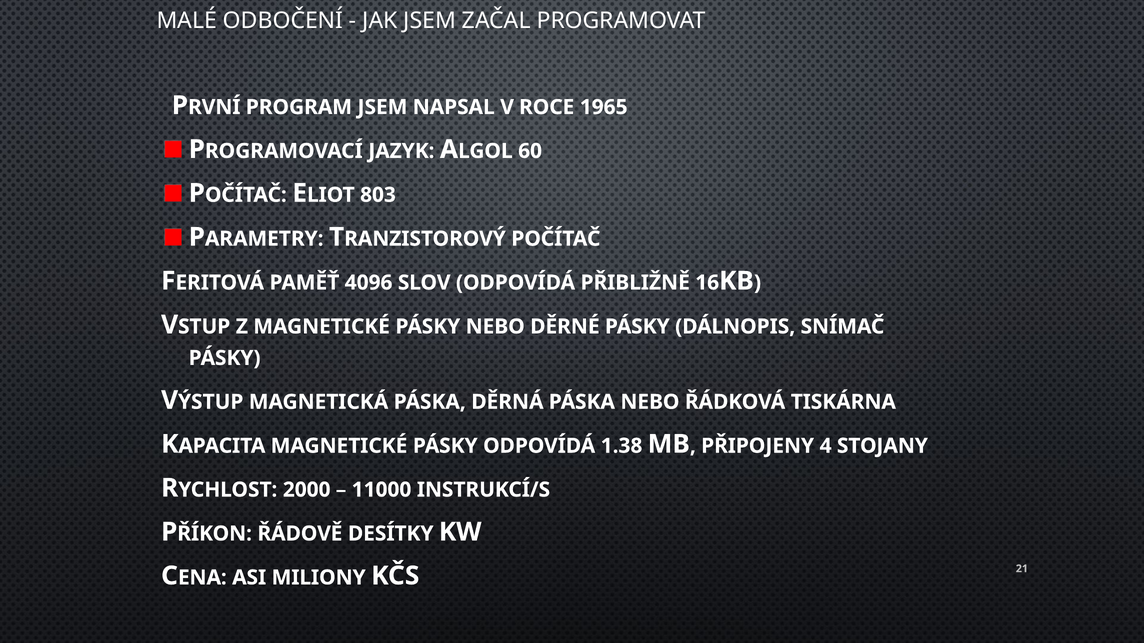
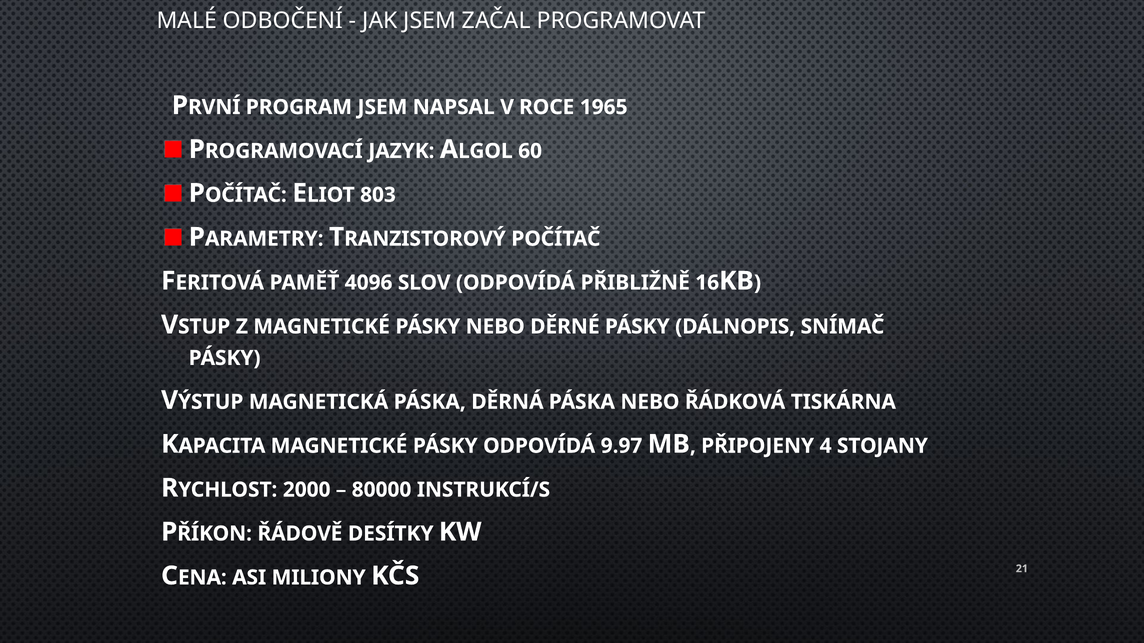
1.38: 1.38 -> 9.97 (622, 446)
11000: 11000 -> 80000 (382, 490)
